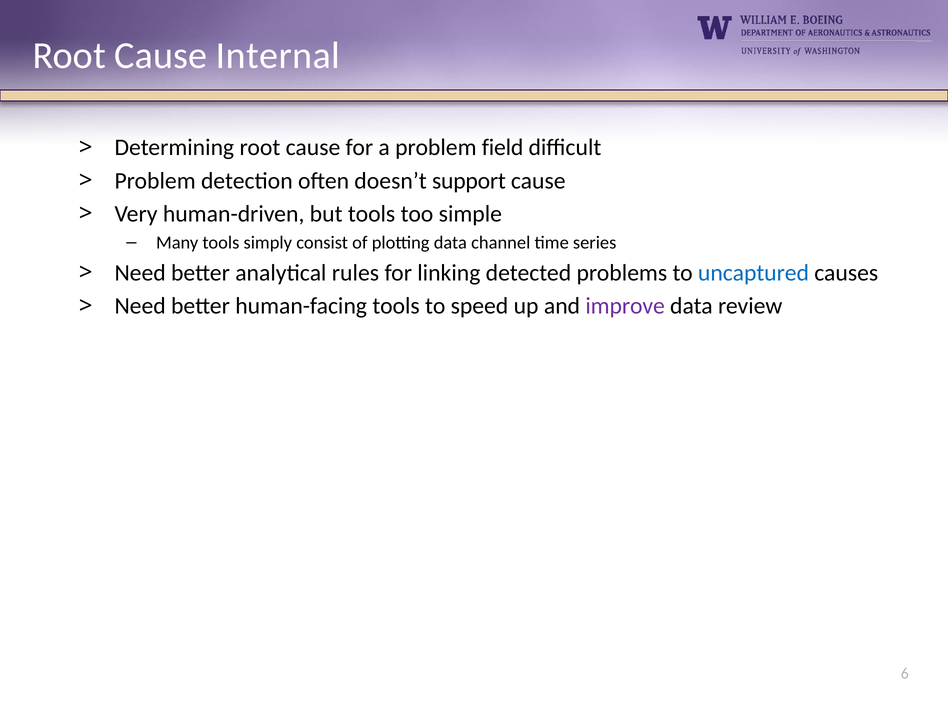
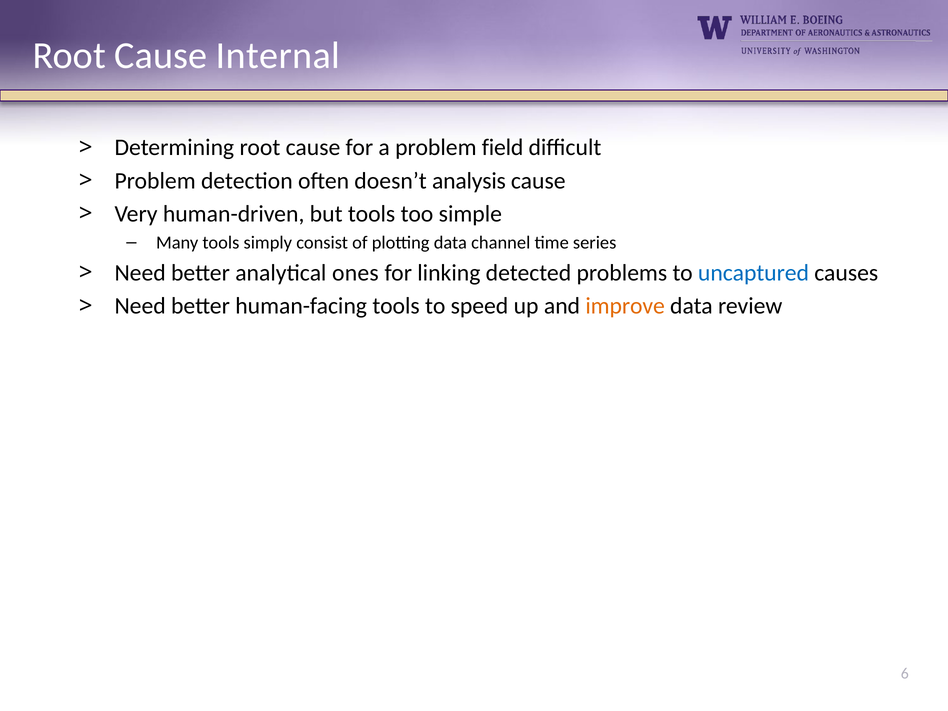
support: support -> analysis (469, 181)
rules: rules -> ones (355, 273)
improve colour: purple -> orange (625, 306)
